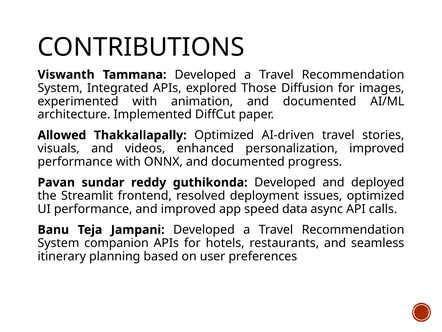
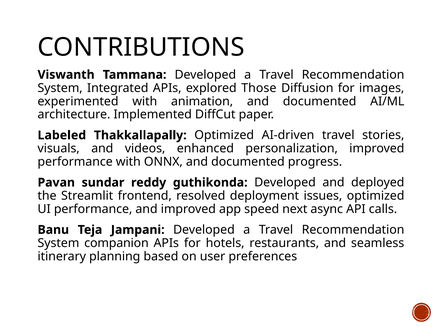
Allowed: Allowed -> Labeled (62, 135)
data: data -> next (295, 209)
